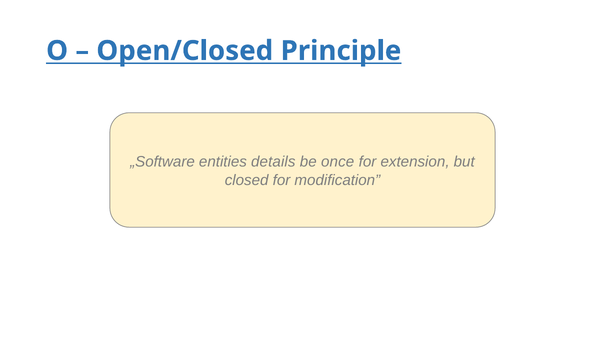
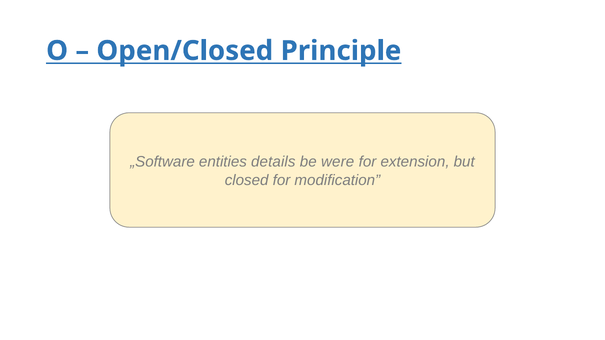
once: once -> were (338, 162)
